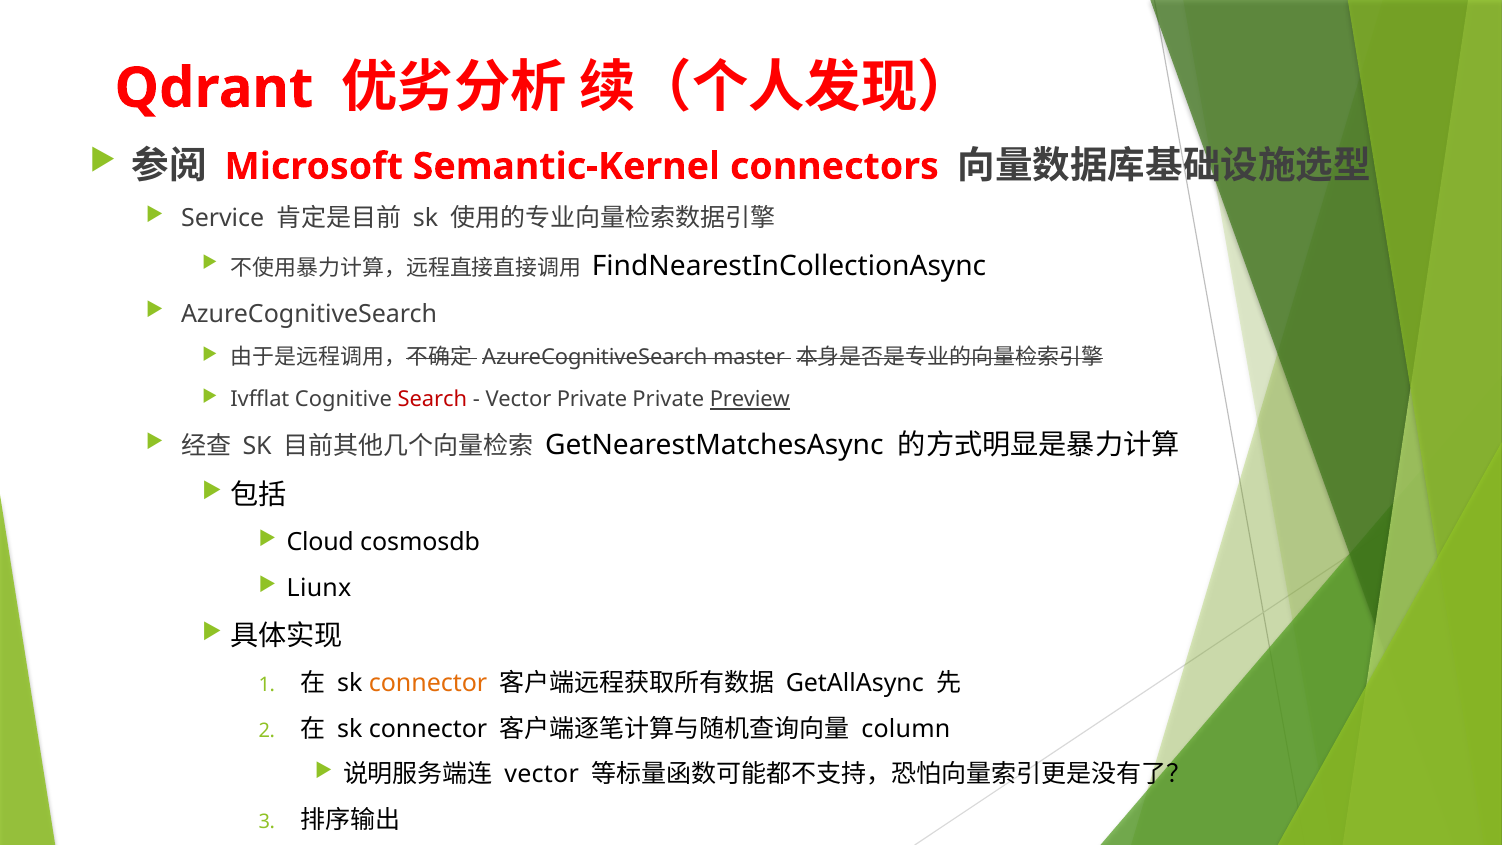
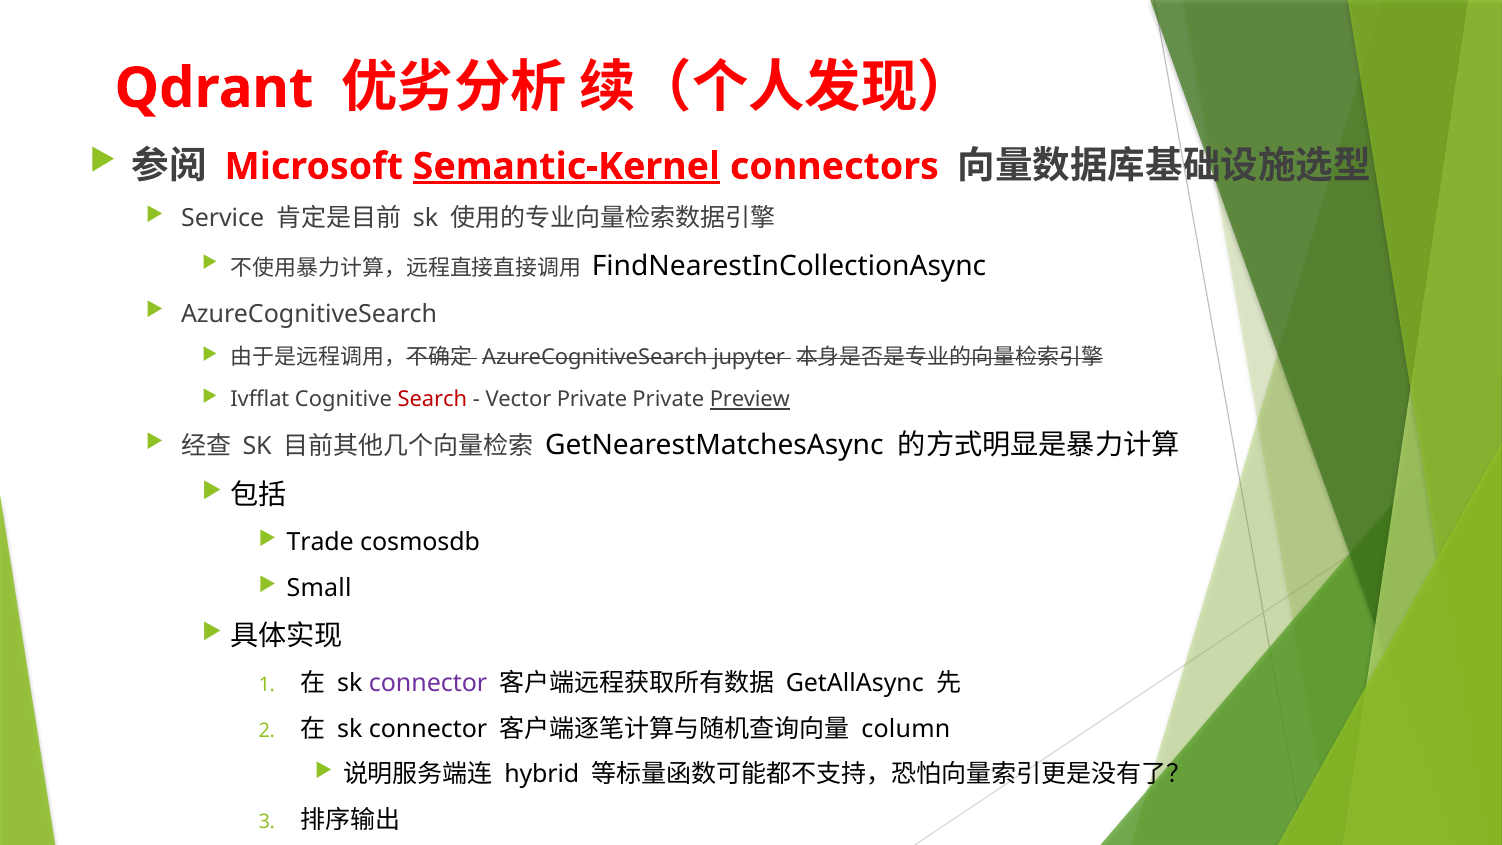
Semantic-Kernel underline: none -> present (566, 166)
master: master -> jupyter (749, 357)
Cloud: Cloud -> Trade (320, 542)
Liunx: Liunx -> Small (319, 588)
connector colour: orange -> purple (428, 683)
vector: vector -> hybrid (542, 774)
